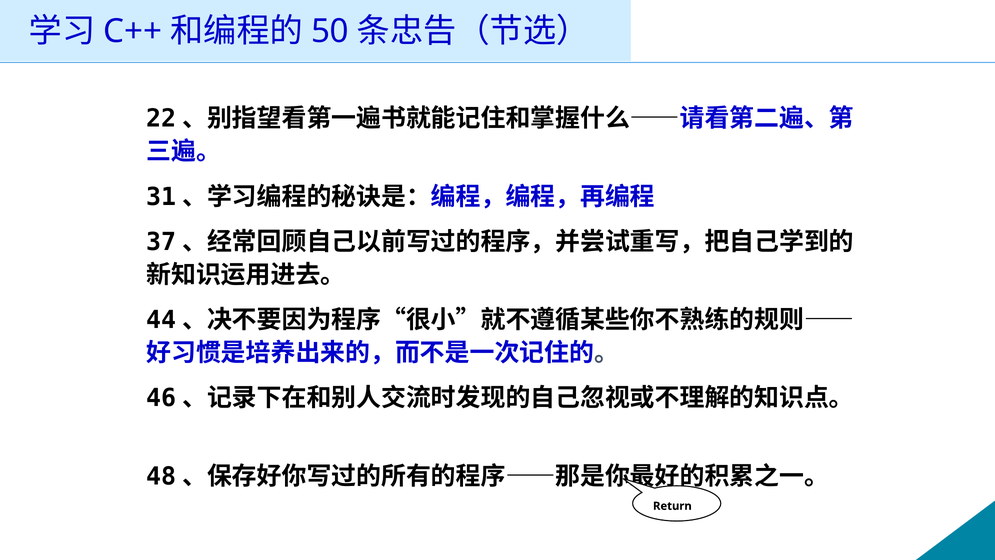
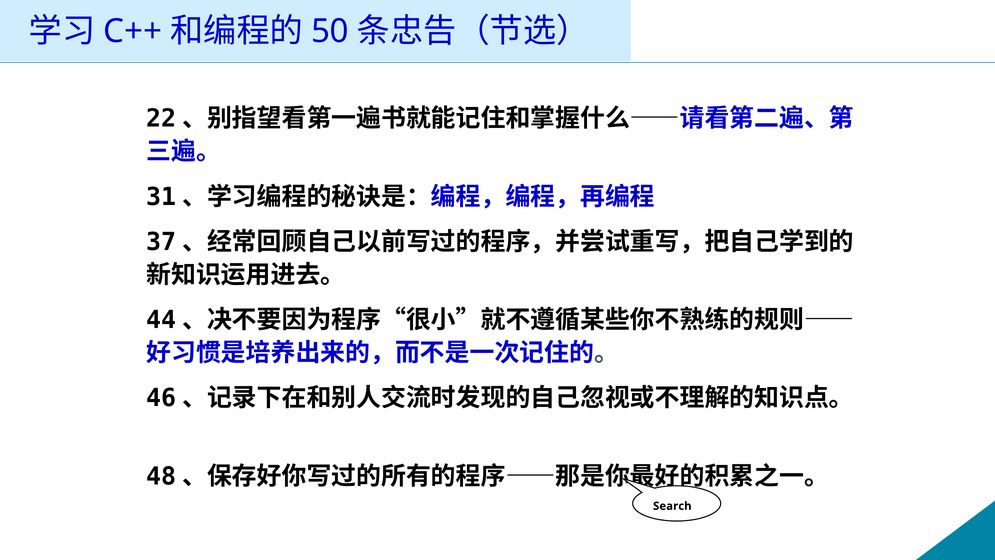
Return: Return -> Search (672, 506)
